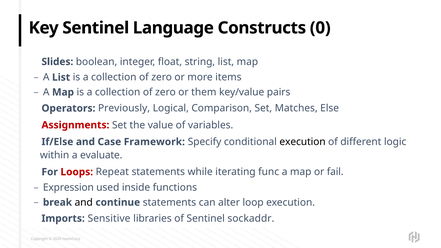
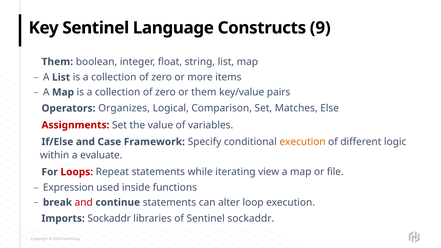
0: 0 -> 9 (320, 28)
Slides: Slides -> Them (57, 62)
Previously: Previously -> Organizes (124, 108)
execution colour: black -> orange (303, 142)
func: func -> view (269, 172)
fail: fail -> file (335, 172)
and colour: black -> red (84, 202)
Imports Sensitive: Sensitive -> Sockaddr (109, 219)
